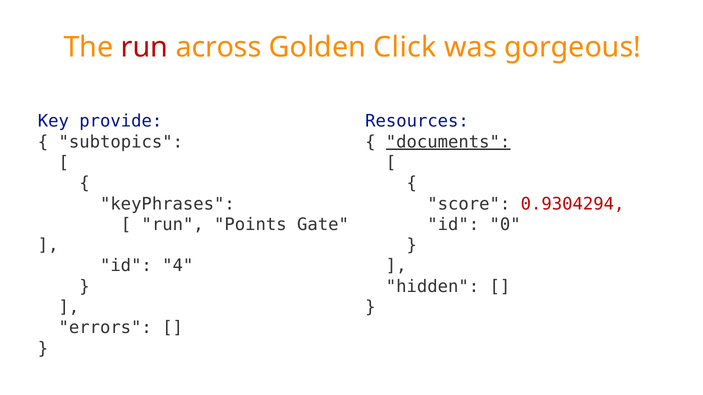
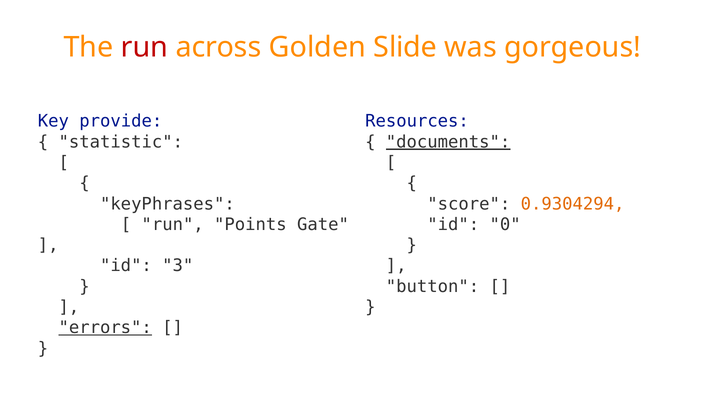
Click: Click -> Slide (405, 47)
subtopics: subtopics -> statistic (121, 142)
0.9304294 colour: red -> orange (573, 204)
4: 4 -> 3 (178, 266)
hidden: hidden -> button (433, 287)
errors underline: none -> present (105, 328)
